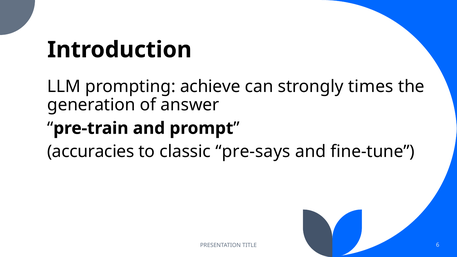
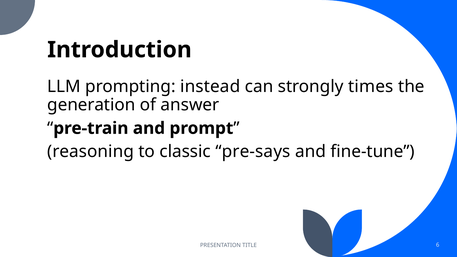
achieve: achieve -> instead (210, 86)
accuracies: accuracies -> reasoning (91, 152)
